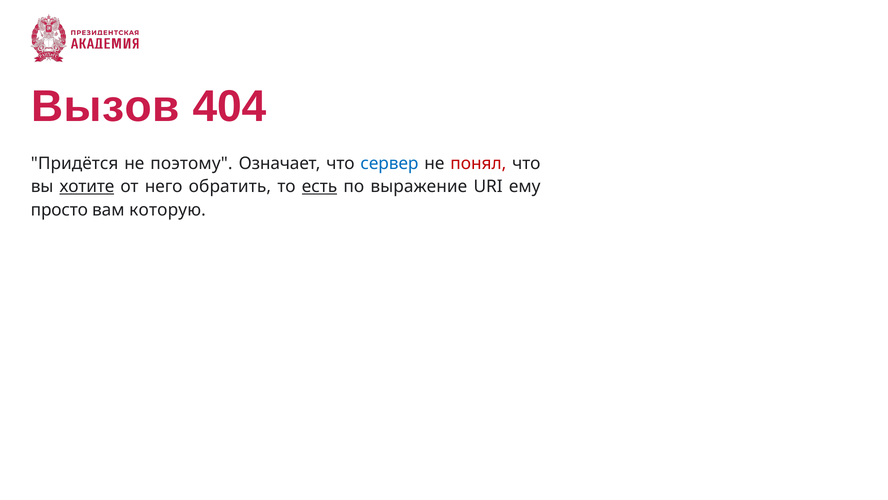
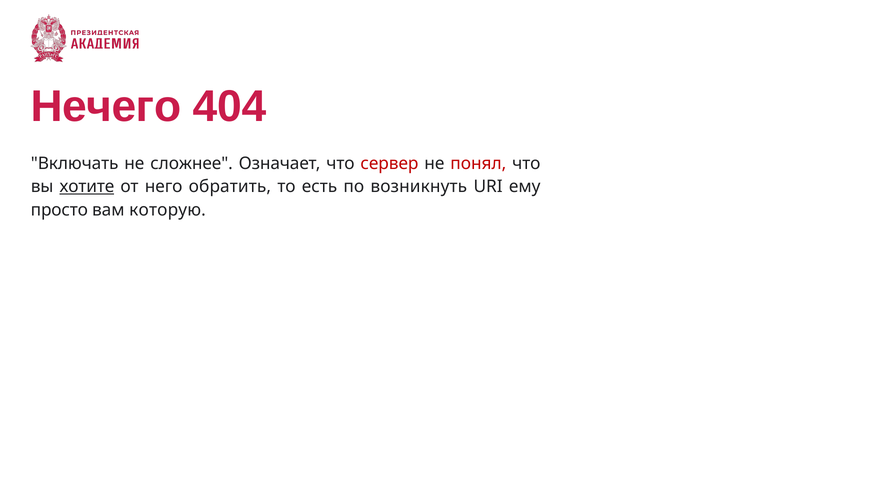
Вызов: Вызов -> Нечего (106, 106)
Придётся: Придётся -> Включать (75, 163)
поэтому: поэтому -> сложнее (192, 163)
сервер colour: blue -> red (389, 163)
есть underline: present -> none (320, 187)
выражение: выражение -> возникнуть (419, 187)
